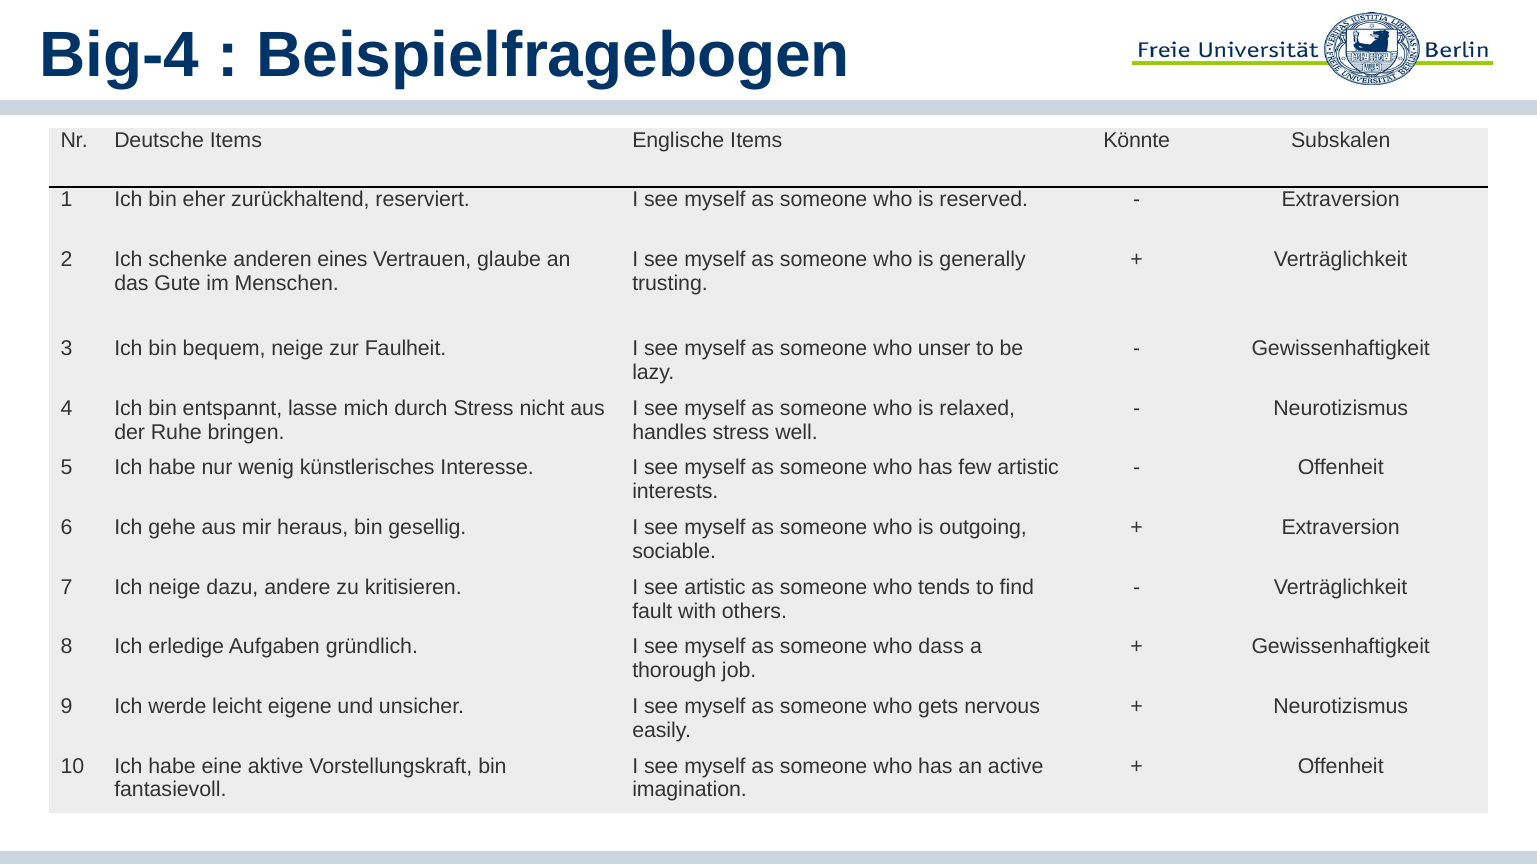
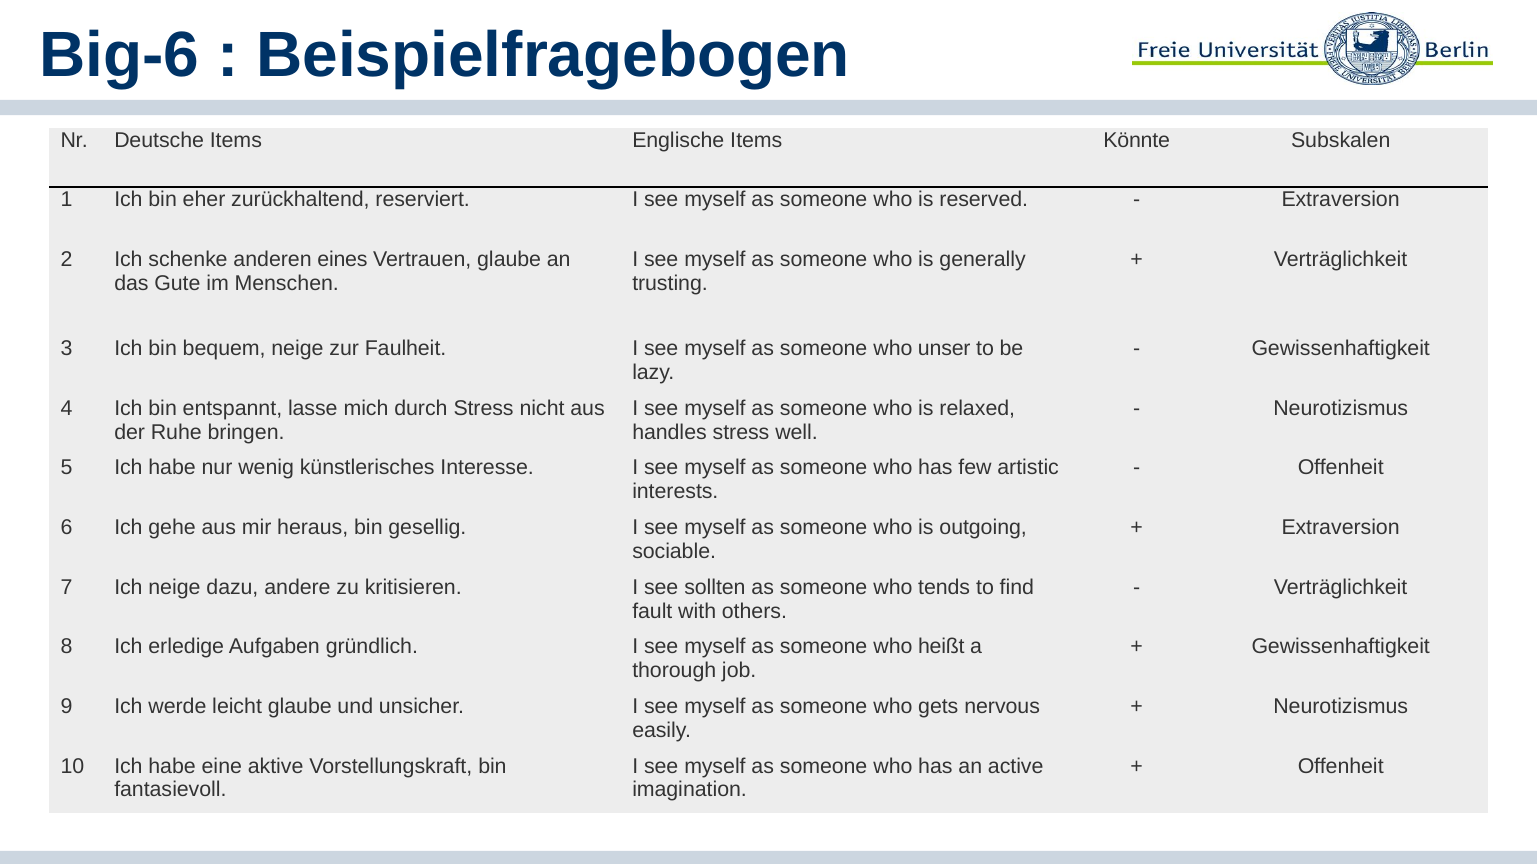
Big-4: Big-4 -> Big-6 (119, 56)
see artistic: artistic -> sollten (715, 588)
dass: dass -> heißt (941, 647)
leicht eigene: eigene -> glaube (300, 707)
